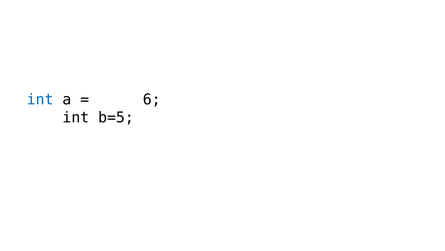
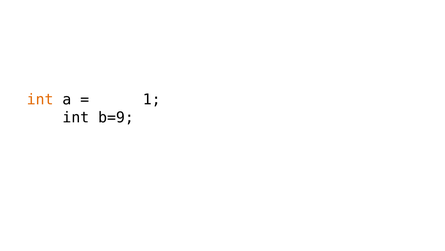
int colour: blue -> orange (40, 99)
6: 6 -> 1 (152, 99)
b=5: b=5 -> b=9 (116, 117)
